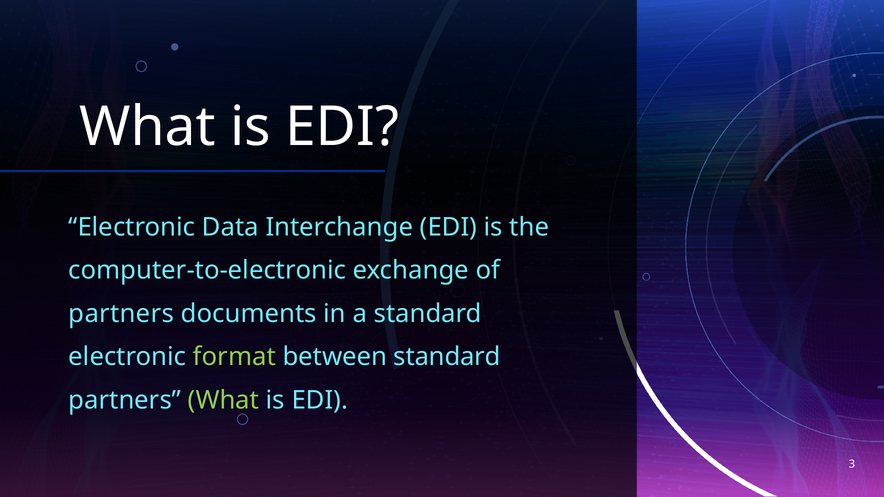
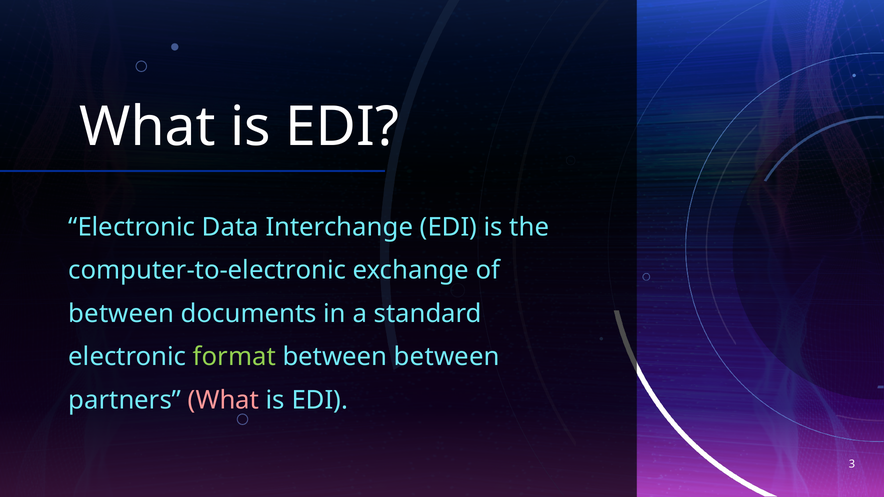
partners: partners -> between (121, 314)
between standard: standard -> between (447, 357)
What colour: light green -> pink (224, 400)
